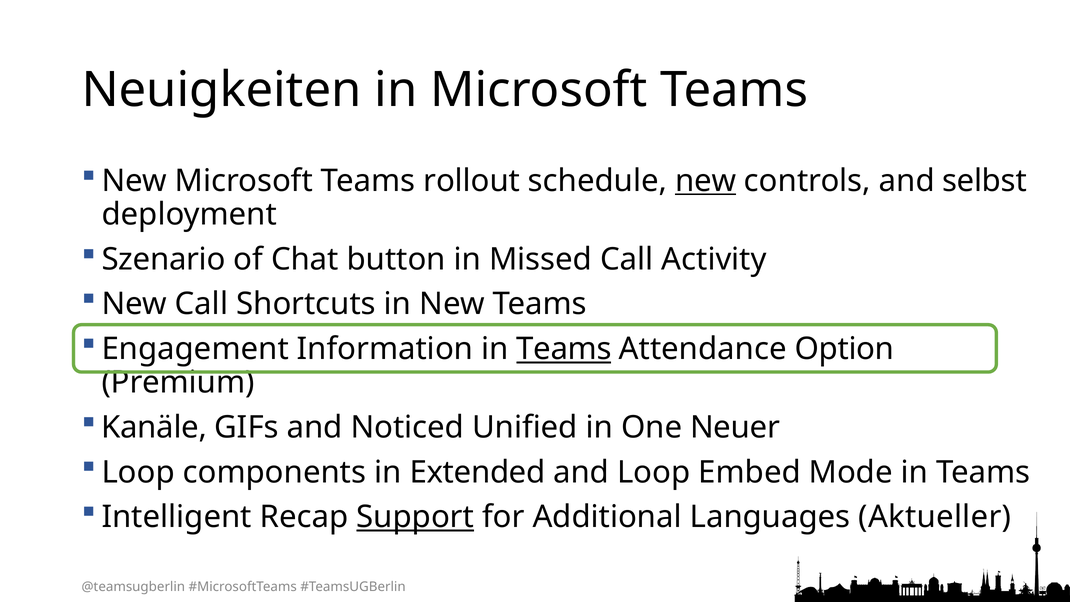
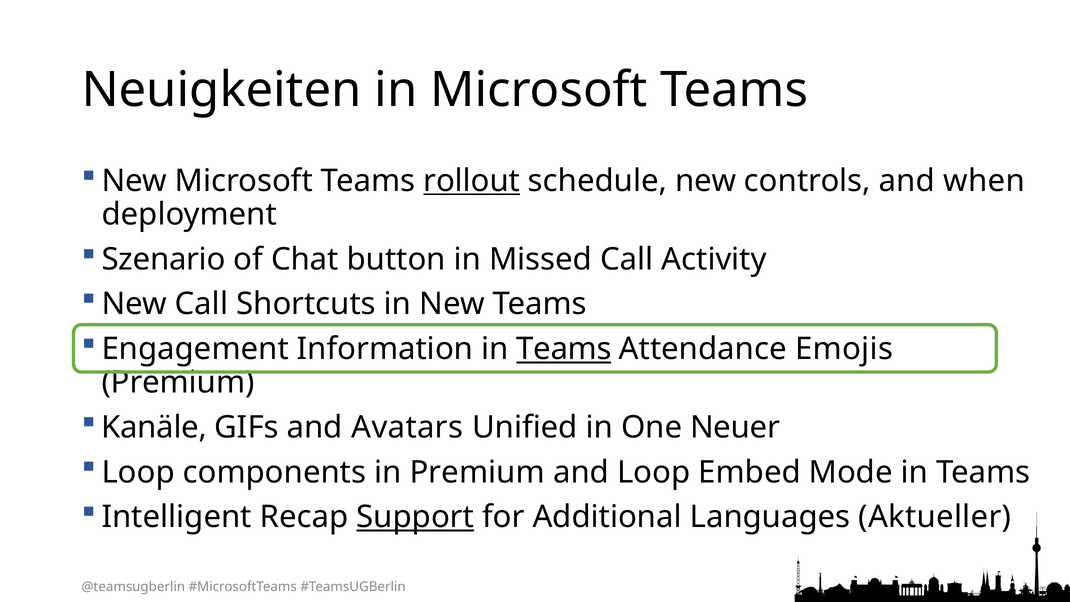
rollout underline: none -> present (472, 181)
new underline: present -> none (706, 181)
selbst: selbst -> when (984, 181)
Option: Option -> Emojis (844, 349)
Noticed: Noticed -> Avatars (407, 427)
in Extended: Extended -> Premium (477, 472)
